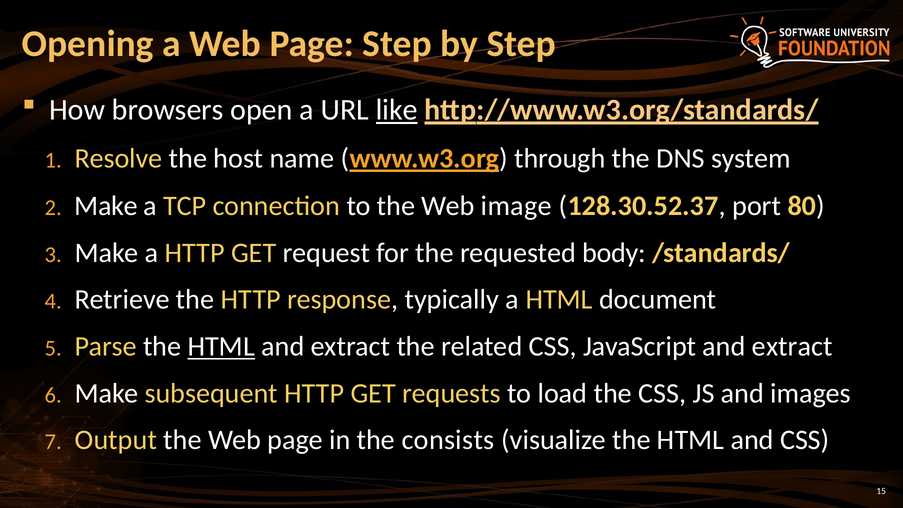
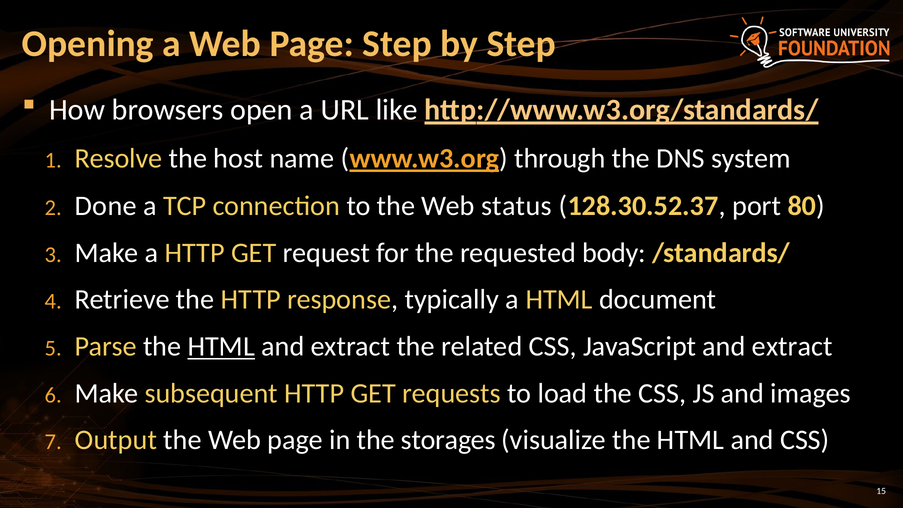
like underline: present -> none (397, 110)
Make: Make -> Done (106, 206)
image: image -> status (516, 206)
consists: consists -> storages (448, 440)
